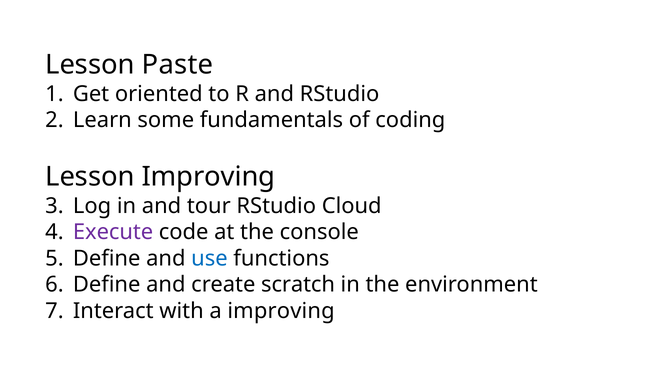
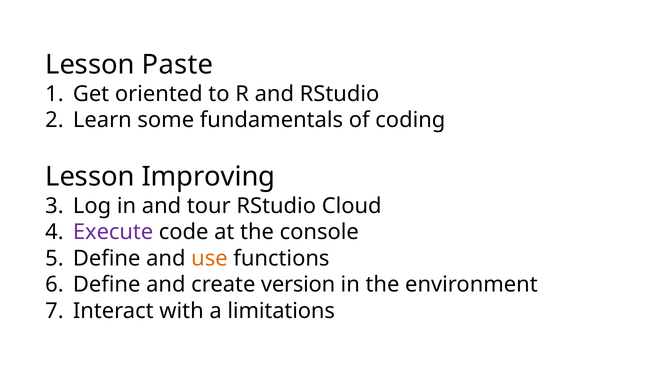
use colour: blue -> orange (209, 258)
scratch: scratch -> version (298, 285)
a improving: improving -> limitations (281, 311)
